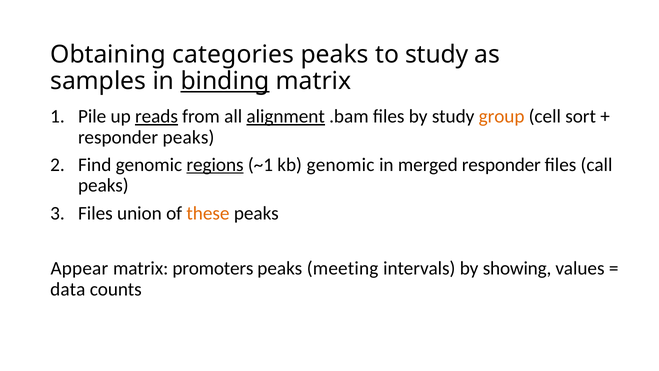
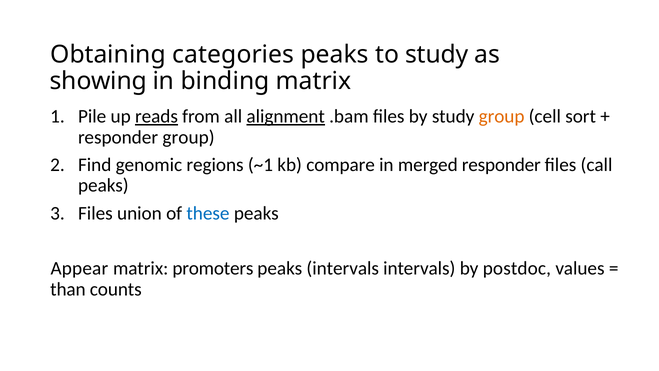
samples: samples -> showing (98, 81)
binding underline: present -> none (225, 81)
responder peaks: peaks -> group (189, 137)
regions underline: present -> none (215, 165)
kb genomic: genomic -> compare (341, 165)
these colour: orange -> blue (208, 213)
peaks meeting: meeting -> intervals (343, 268)
showing: showing -> postdoc (517, 268)
data: data -> than (68, 289)
